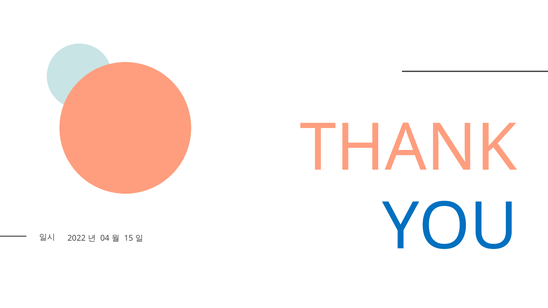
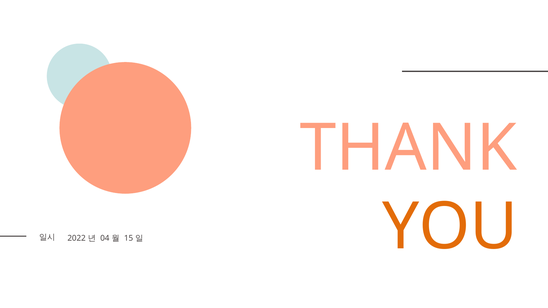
YOU colour: blue -> orange (450, 227)
